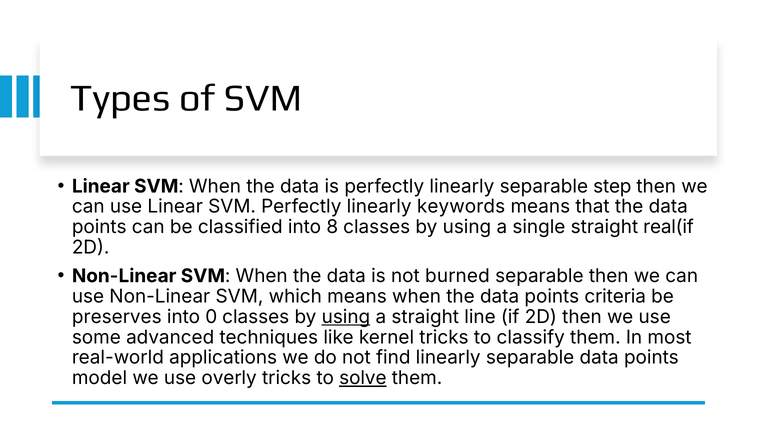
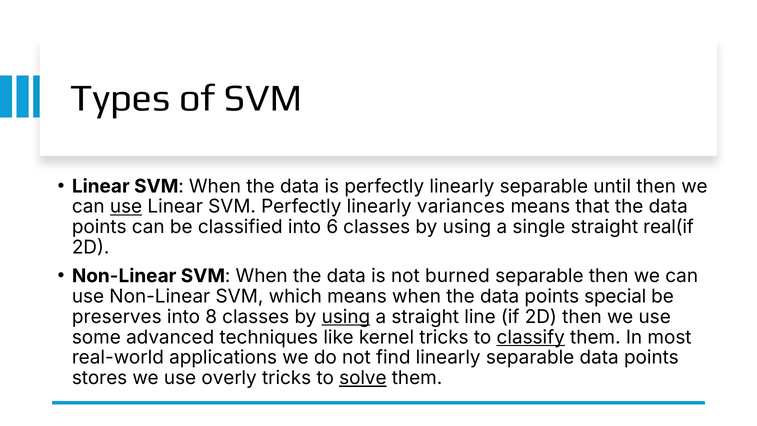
step: step -> until (612, 186)
use underline: none -> present (126, 207)
keywords: keywords -> variances (461, 207)
8: 8 -> 6 (332, 227)
criteria: criteria -> special (615, 296)
0: 0 -> 8 (211, 317)
classify underline: none -> present (531, 337)
model: model -> stores (100, 378)
